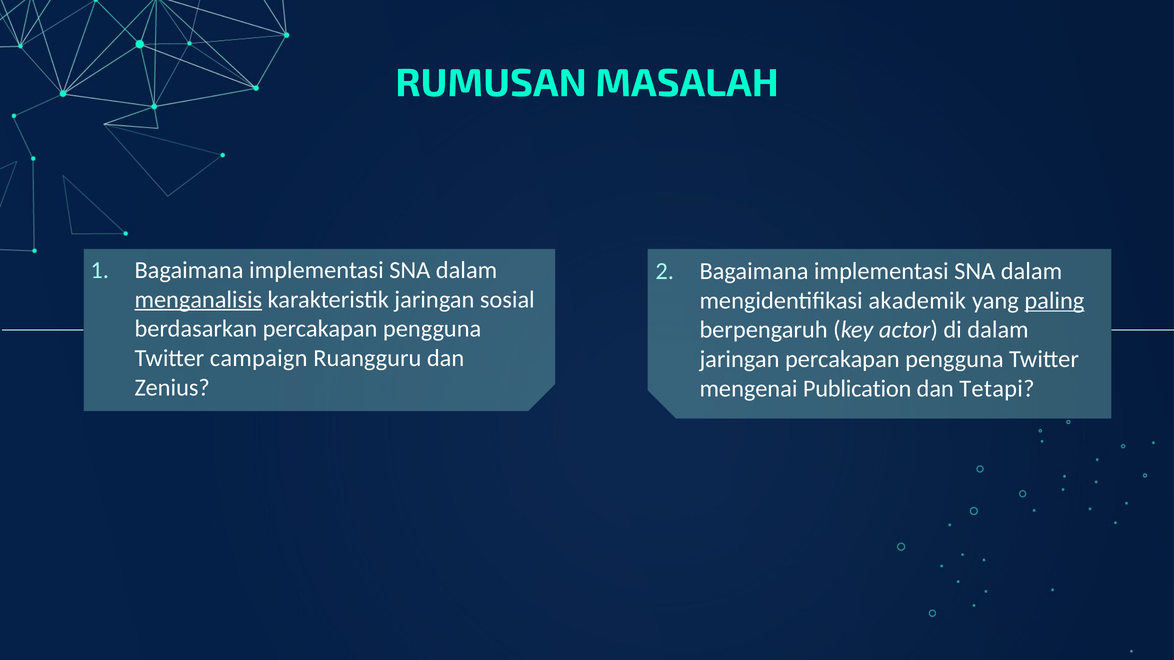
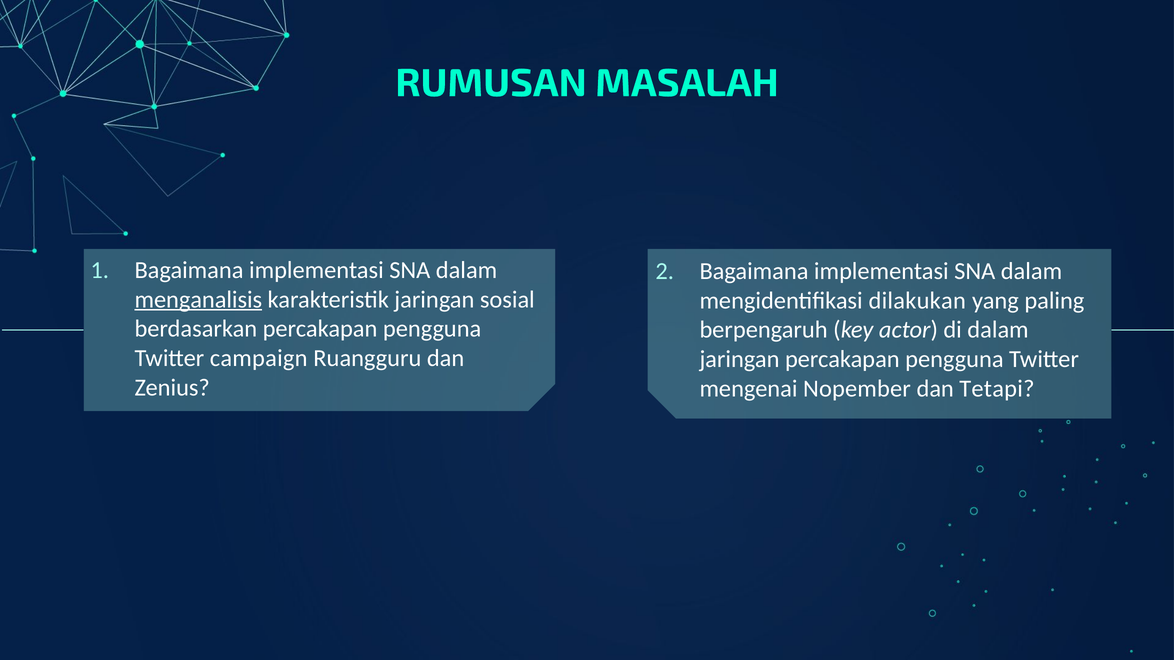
akademik: akademik -> dilakukan (917, 301)
paling underline: present -> none (1054, 301)
Publication: Publication -> Nopember (857, 389)
